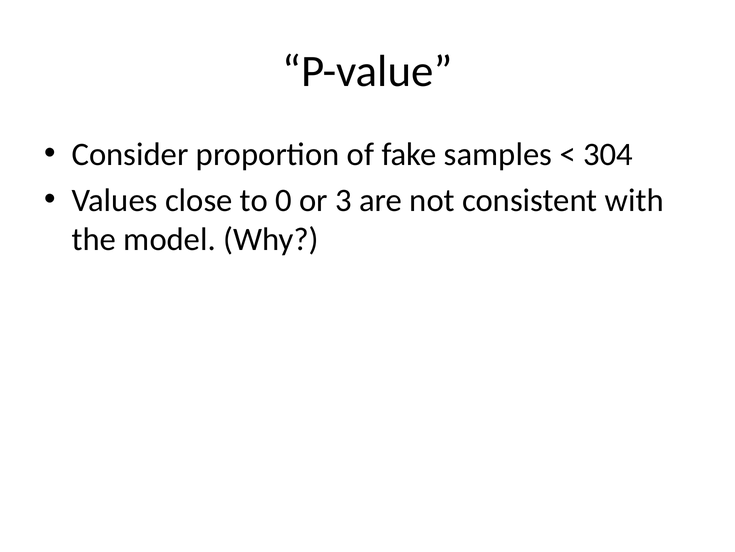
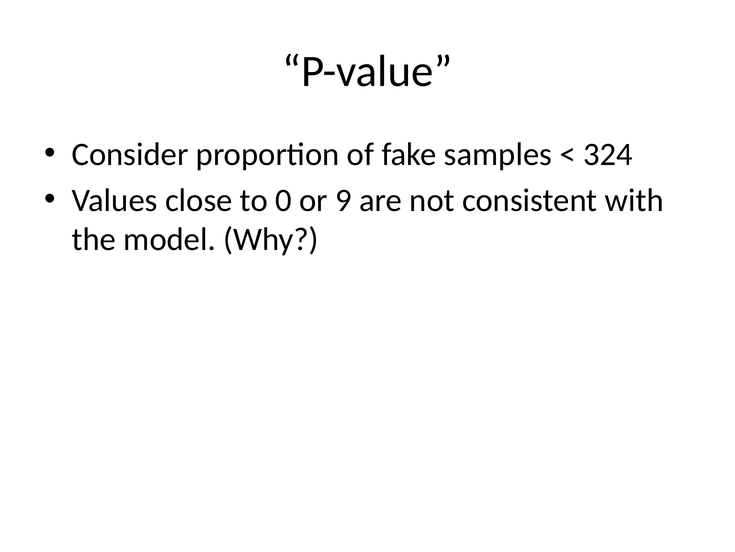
304: 304 -> 324 (608, 154)
3: 3 -> 9 (343, 200)
